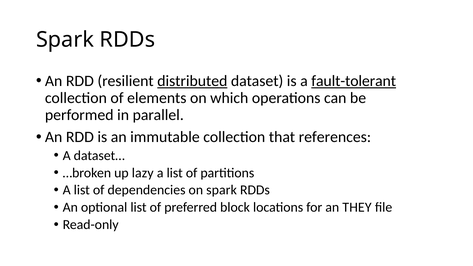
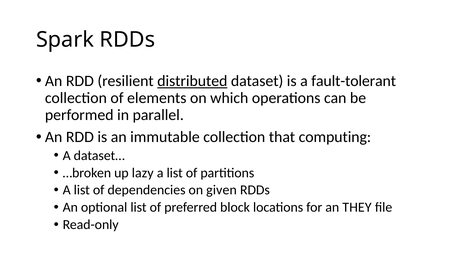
fault-tolerant underline: present -> none (354, 81)
references: references -> computing (335, 137)
on spark: spark -> given (222, 190)
